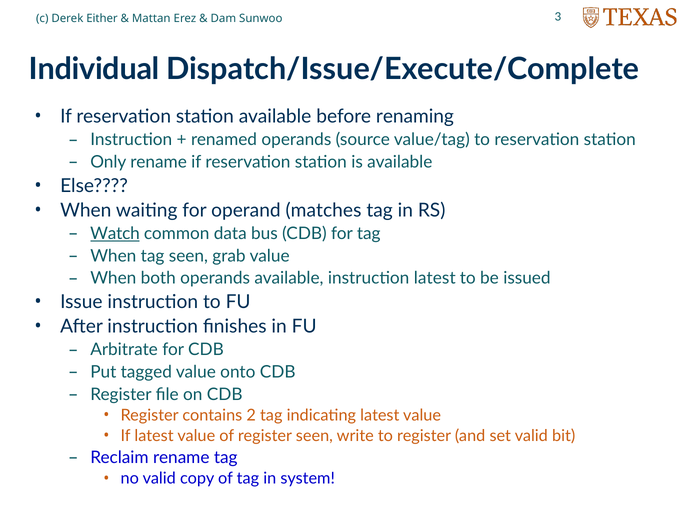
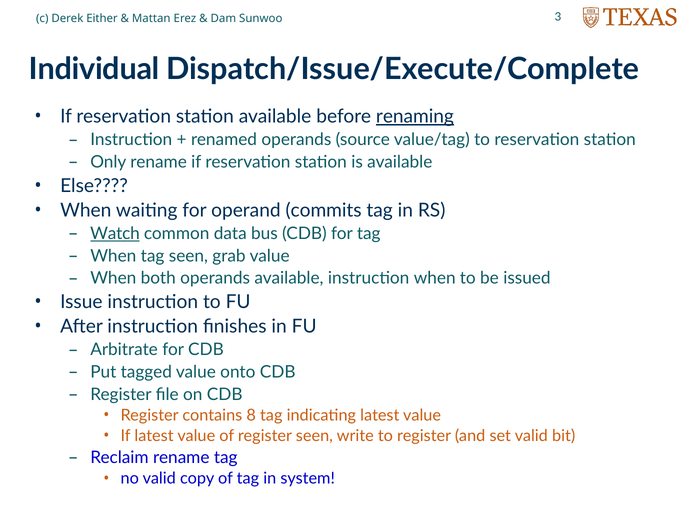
renaming underline: none -> present (415, 116)
matches: matches -> commits (324, 210)
instruction latest: latest -> when (435, 278)
2: 2 -> 8 (251, 415)
